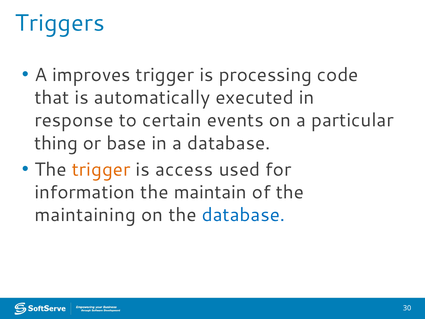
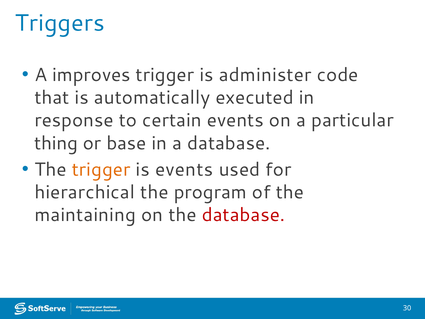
processing: processing -> administer (265, 75)
is access: access -> events (184, 169)
information: information -> hierarchical (85, 192)
maintain: maintain -> program (210, 192)
database colour: blue -> red (243, 215)
